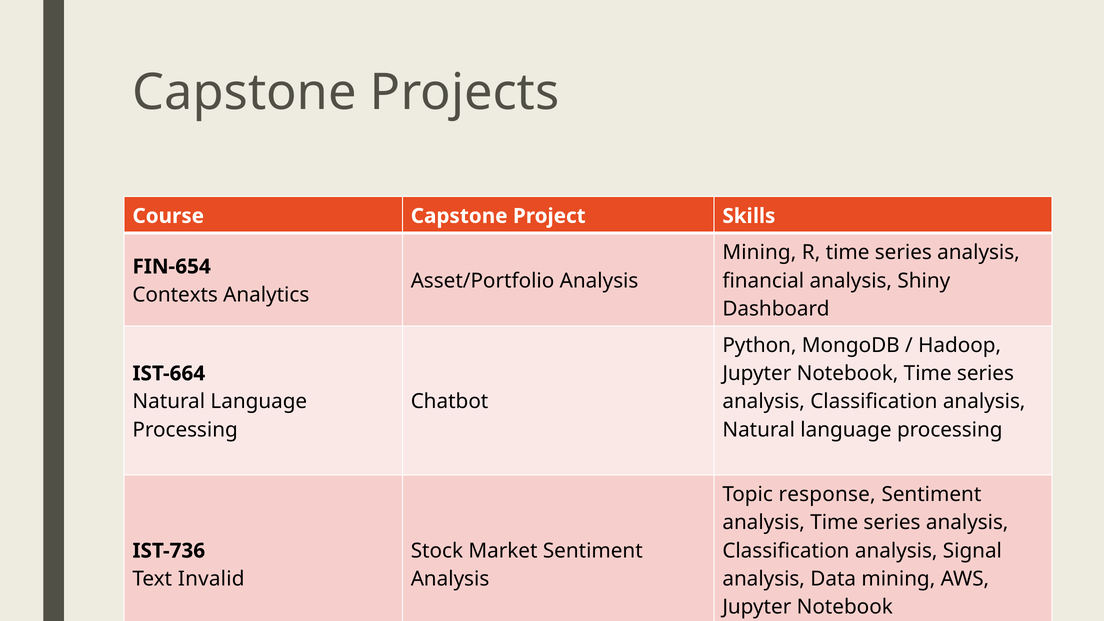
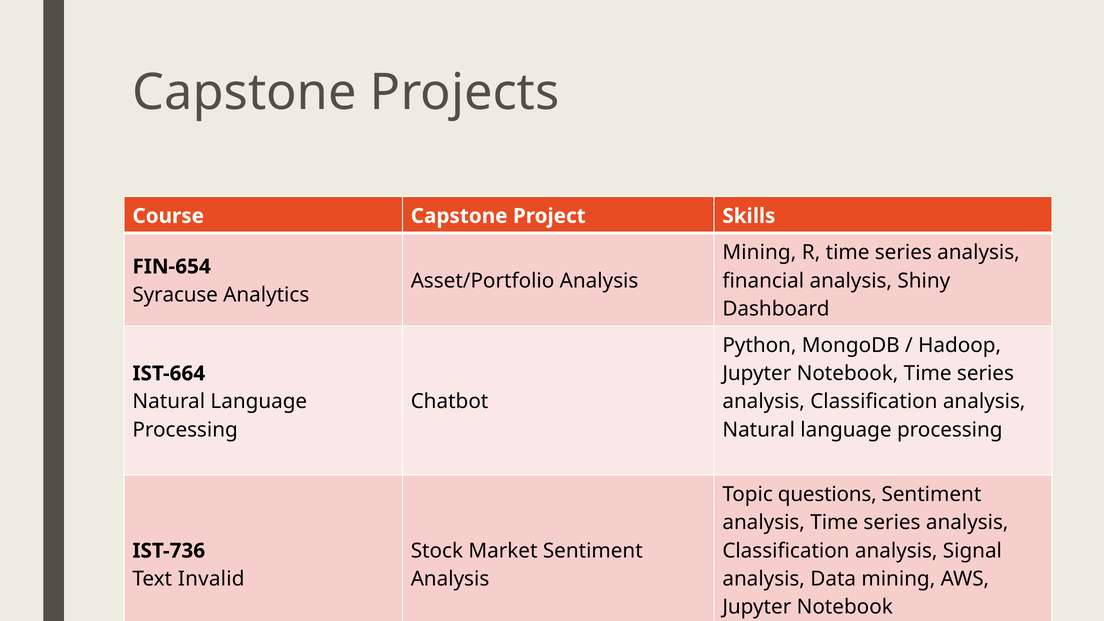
Contexts: Contexts -> Syracuse (175, 295)
response: response -> questions (827, 494)
